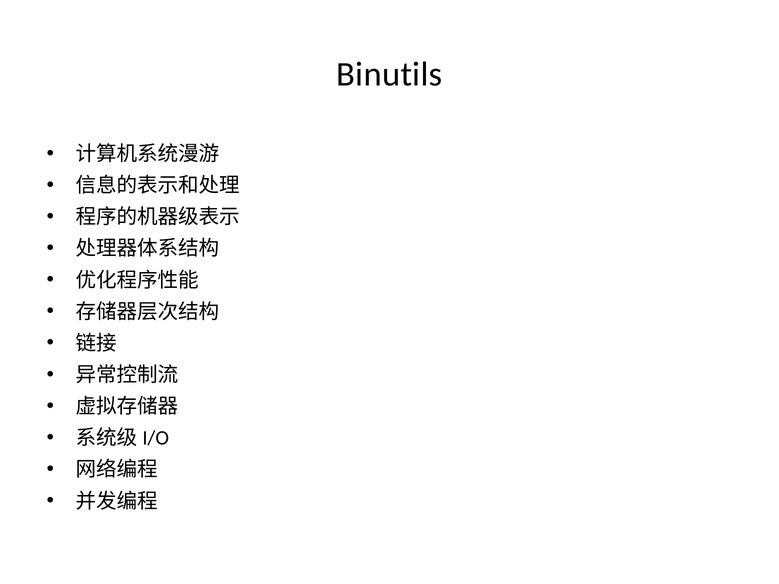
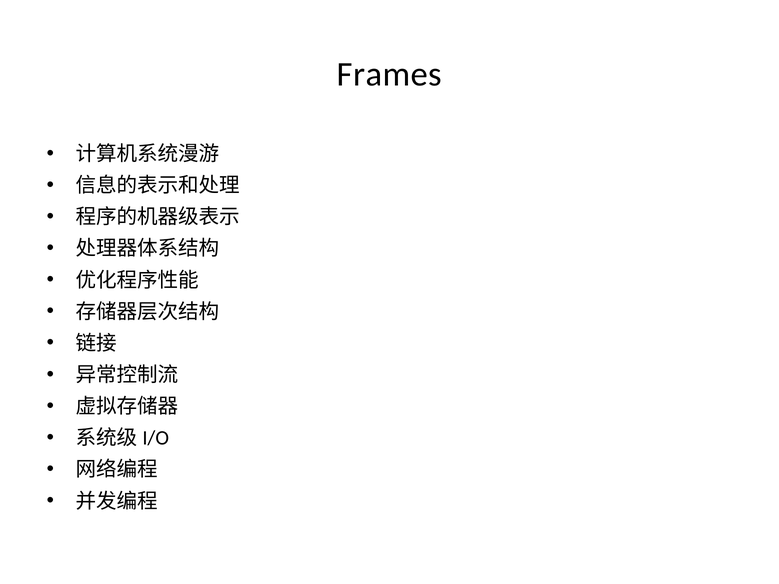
Binutils: Binutils -> Frames (389, 75)
